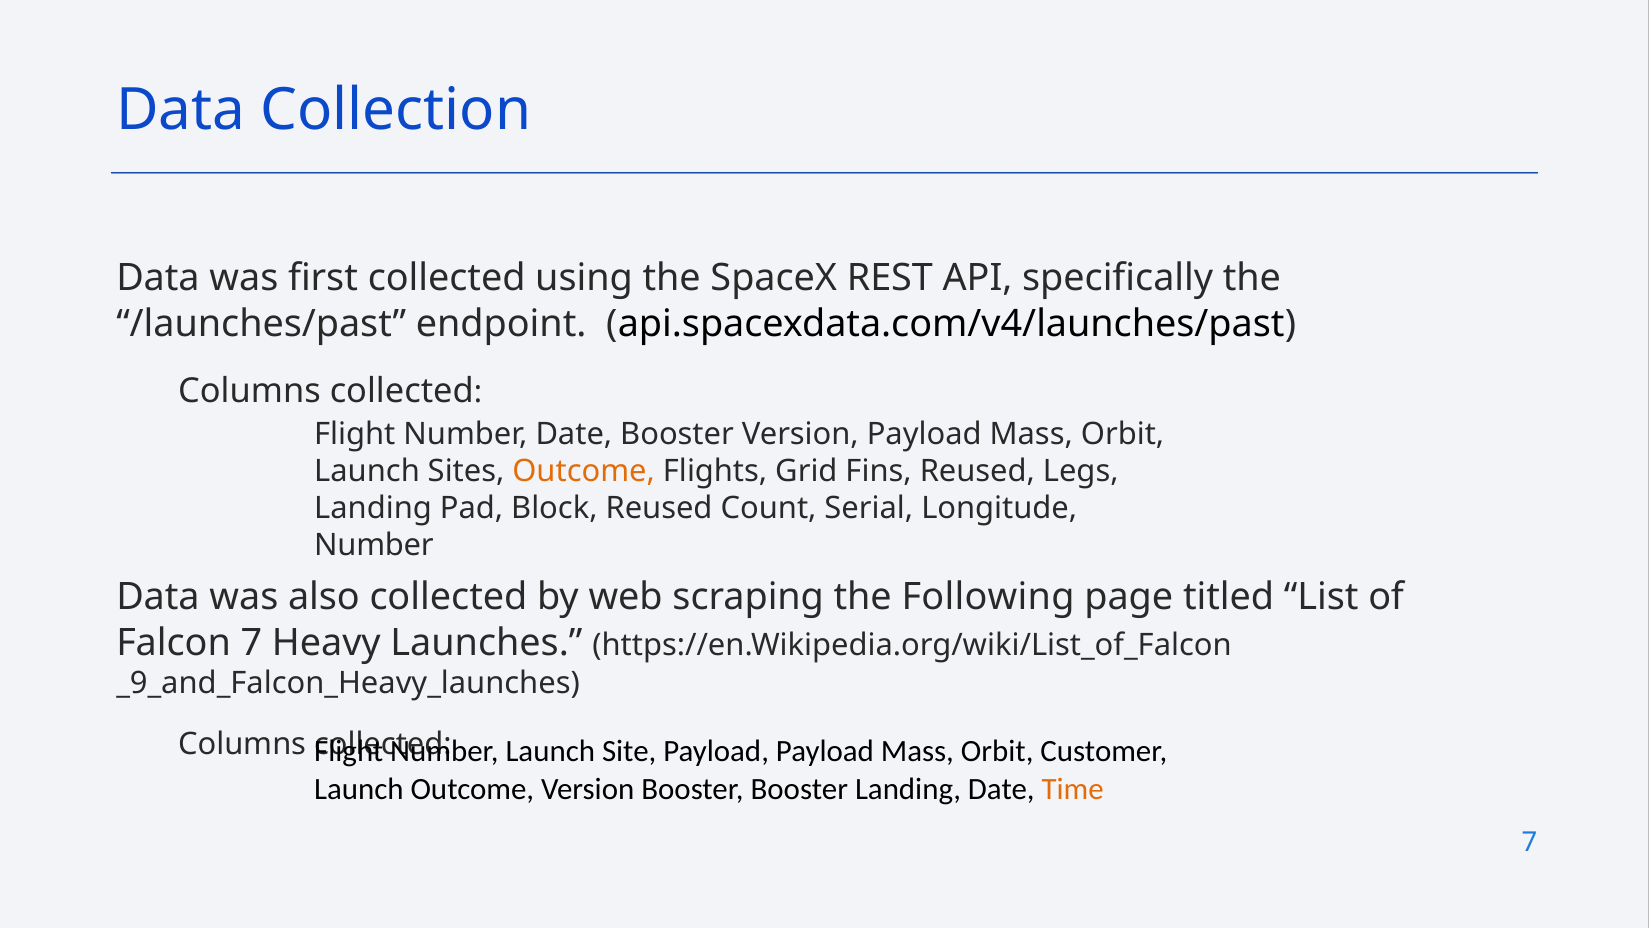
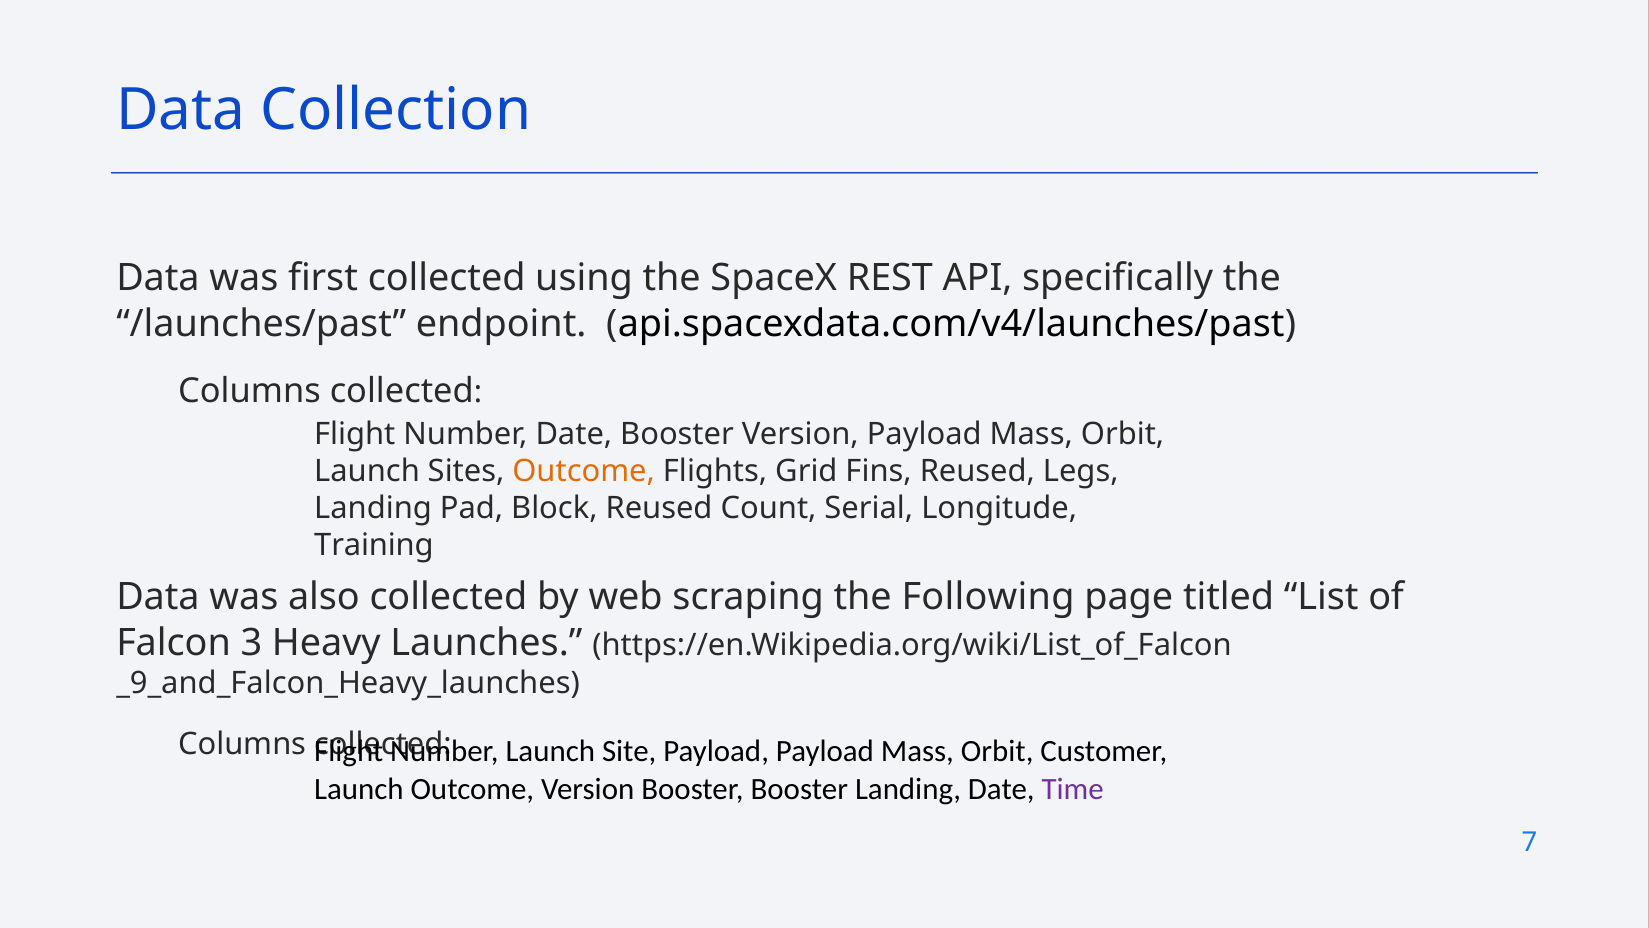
Number: Number -> Training (374, 545)
Falcon 7: 7 -> 3 (252, 642)
Time colour: orange -> purple (1073, 788)
